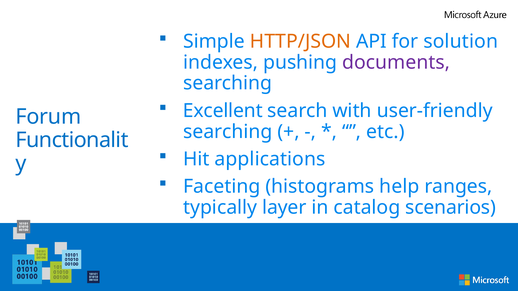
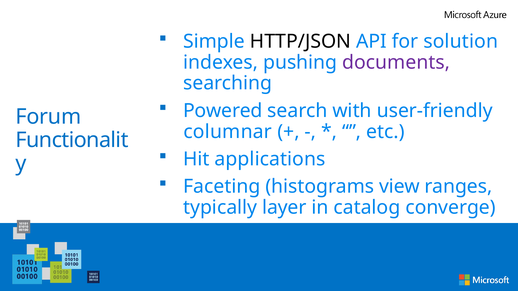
HTTP/JSON colour: orange -> black (300, 41)
Excellent: Excellent -> Powered (223, 111)
searching: searching -> columnar (228, 132)
help: help -> view (399, 187)
scenarios: scenarios -> converge (451, 208)
